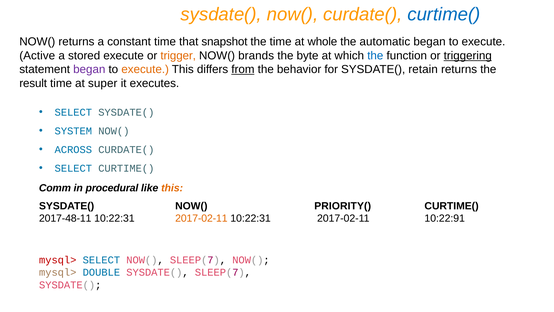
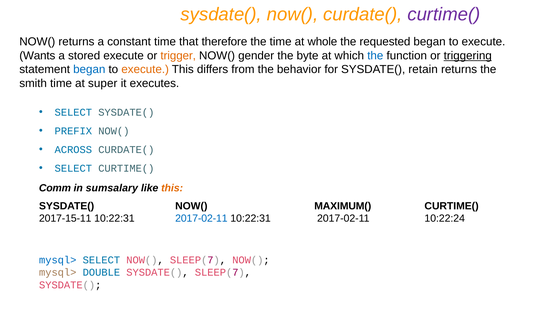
curtime( colour: blue -> purple (444, 14)
snapshot: snapshot -> therefore (224, 42)
automatic: automatic -> requested (385, 42)
Active: Active -> Wants (37, 56)
brands: brands -> gender (256, 56)
began colour: purple -> blue (89, 69)
from underline: present -> none (243, 69)
result: result -> smith (33, 83)
SYSTEM: SYSTEM -> PREFIX (73, 131)
procedural: procedural -> sumsalary (112, 188)
PRIORITY(: PRIORITY( -> MAXIMUM( (343, 206)
2017-48-11: 2017-48-11 -> 2017-15-11 (65, 218)
2017-02-11 colour: orange -> blue (201, 218)
10:22:91: 10:22:91 -> 10:22:24 (445, 218)
mysql> colour: red -> blue (58, 260)
